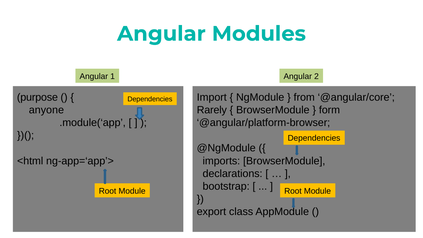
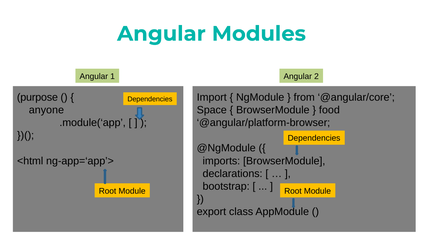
Rarely: Rarely -> Space (212, 110)
form: form -> food (329, 110)
